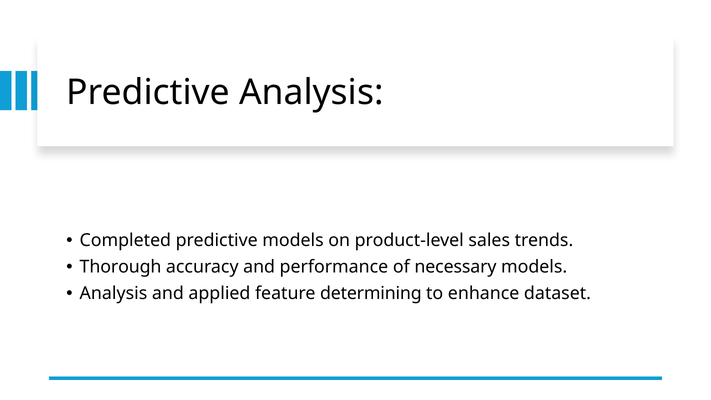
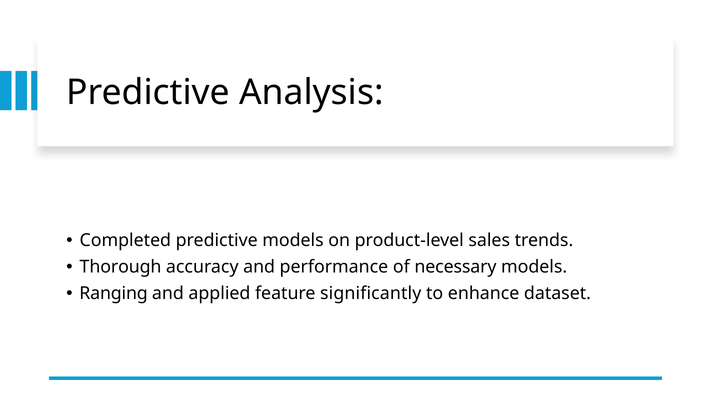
Analysis: Analysis -> Ranging (114, 294)
determining: determining -> significantly (371, 294)
